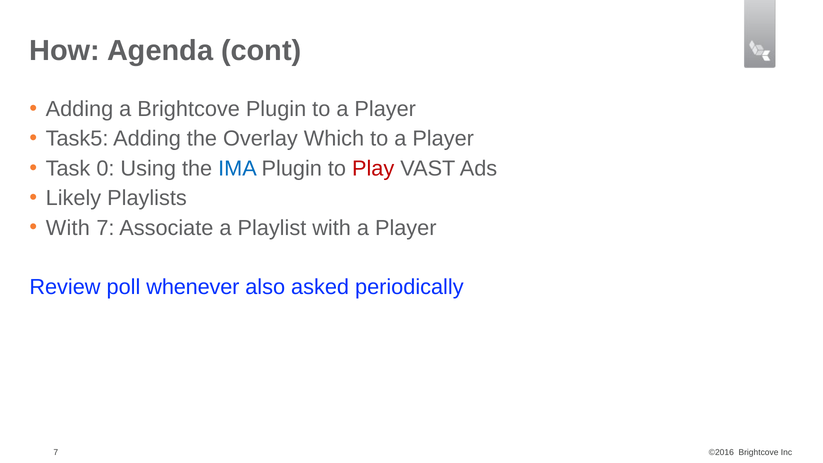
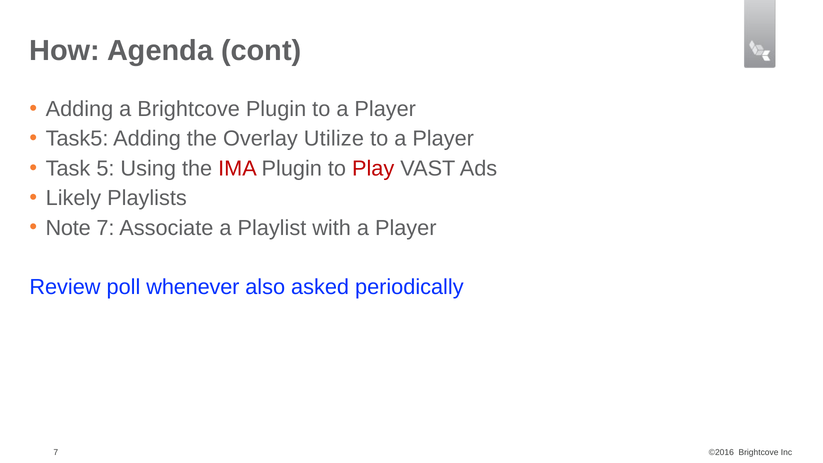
Which: Which -> Utilize (334, 139)
0: 0 -> 5 (105, 168)
IMA colour: blue -> red (237, 168)
With: With -> Note (68, 228)
